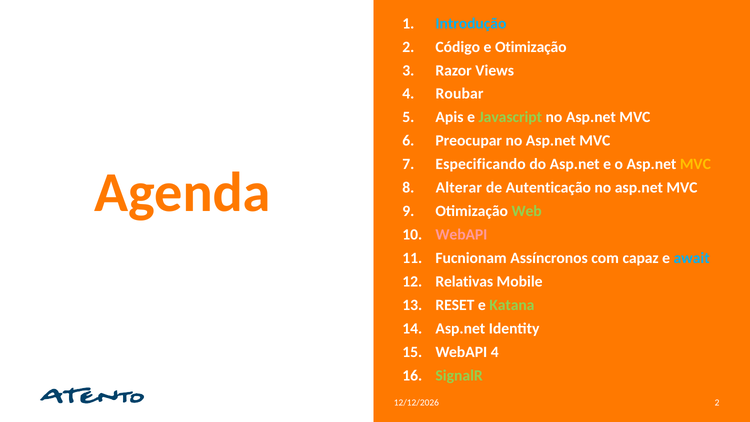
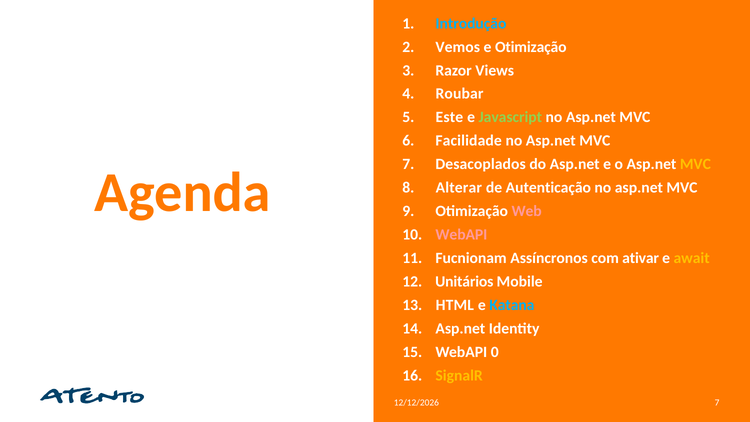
Código: Código -> Vemos (458, 47)
Apis: Apis -> Este (449, 117)
Preocupar: Preocupar -> Facilidade (469, 141)
Especificando: Especificando -> Desacoplados (481, 164)
Web colour: light green -> pink (527, 211)
capaz: capaz -> ativar (641, 258)
await colour: light blue -> yellow (692, 258)
Relativas: Relativas -> Unitários (464, 281)
RESET: RESET -> HTML (455, 305)
Katana colour: light green -> light blue (512, 305)
WebAPI 4: 4 -> 0 (495, 352)
SignalR colour: light green -> yellow (459, 375)
2: 2 -> 7 (717, 403)
